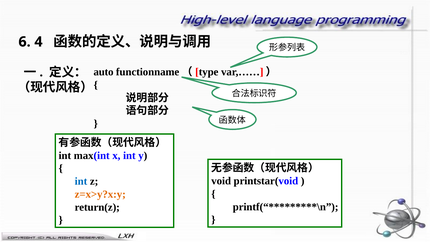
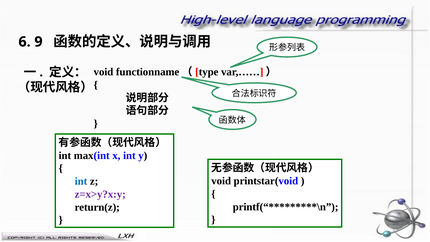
4: 4 -> 9 (38, 42)
auto: auto -> void (103, 72)
z=x>y?x:y colour: orange -> purple (100, 194)
